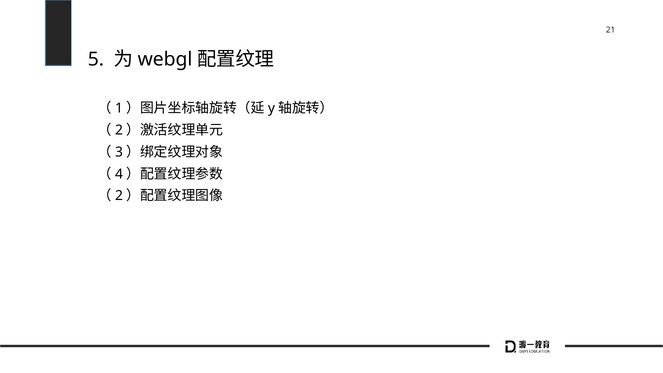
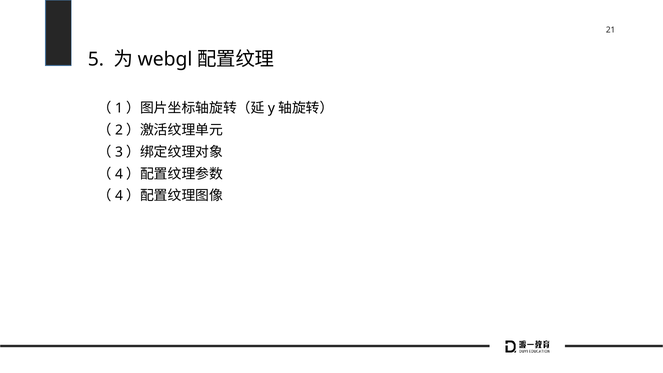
2: 2 -> 4 (119, 196)
